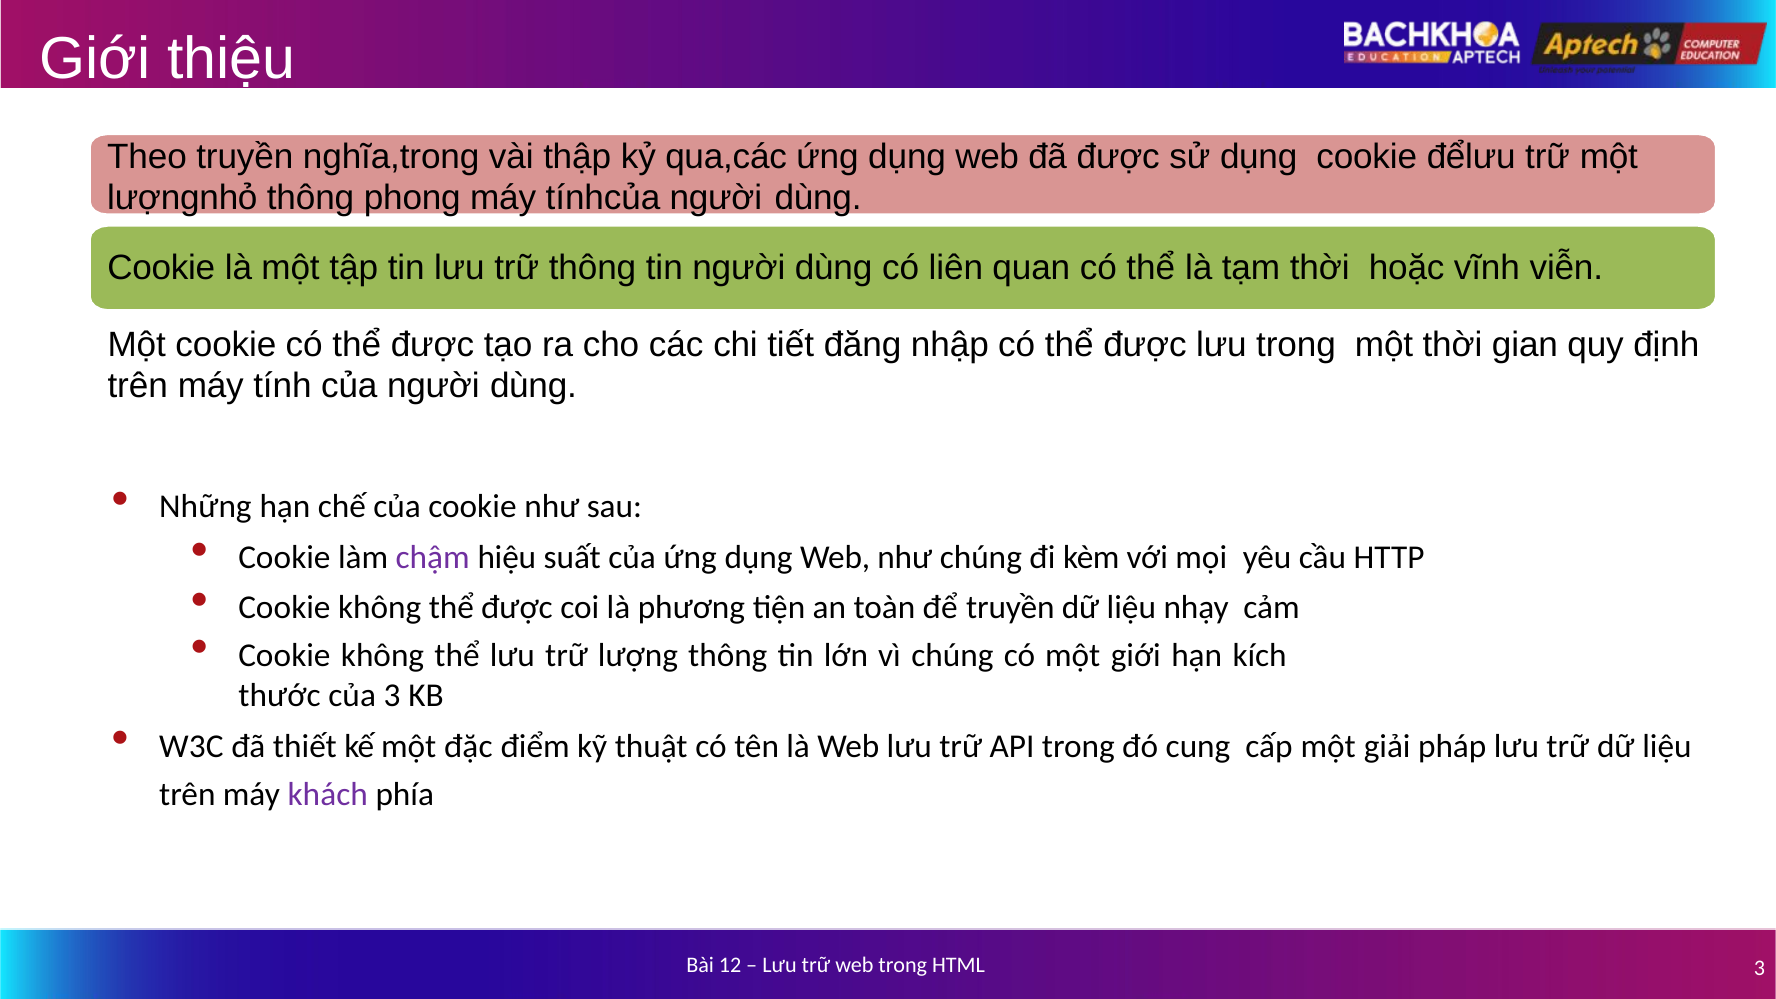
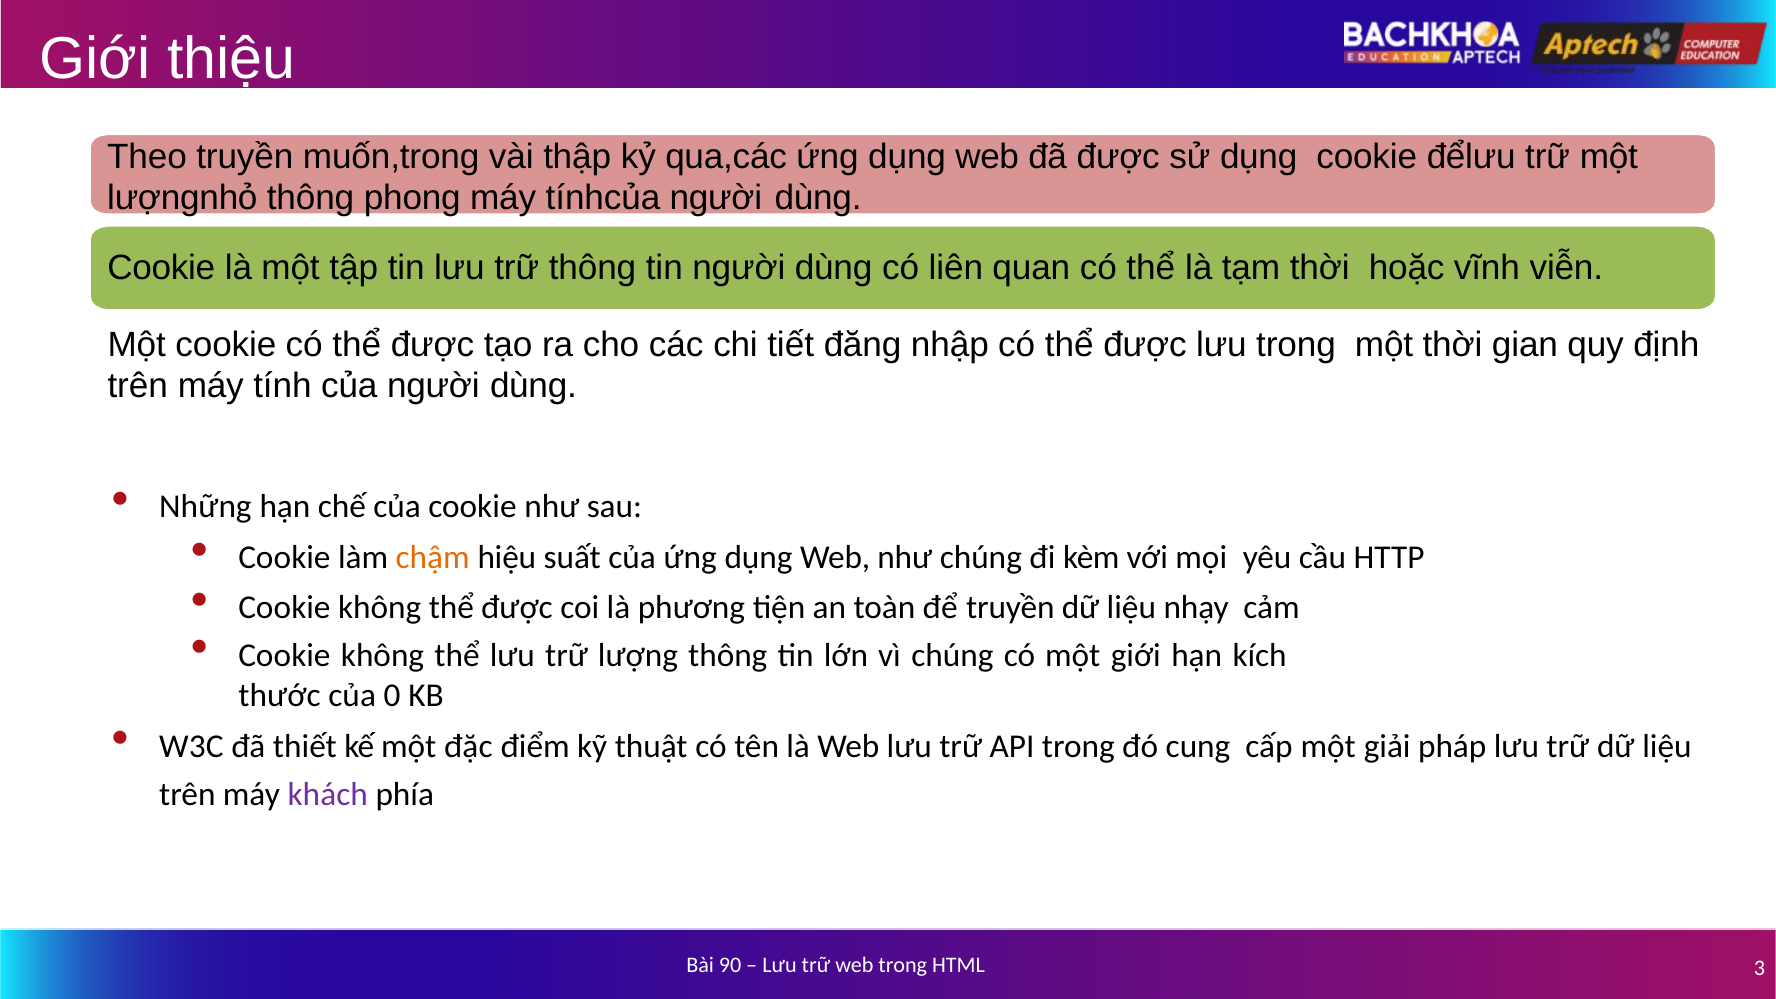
nghĩa,trong: nghĩa,trong -> muốn,trong (391, 156)
chậm colour: purple -> orange (433, 558)
của 3: 3 -> 0 (392, 696)
12: 12 -> 90 (730, 965)
